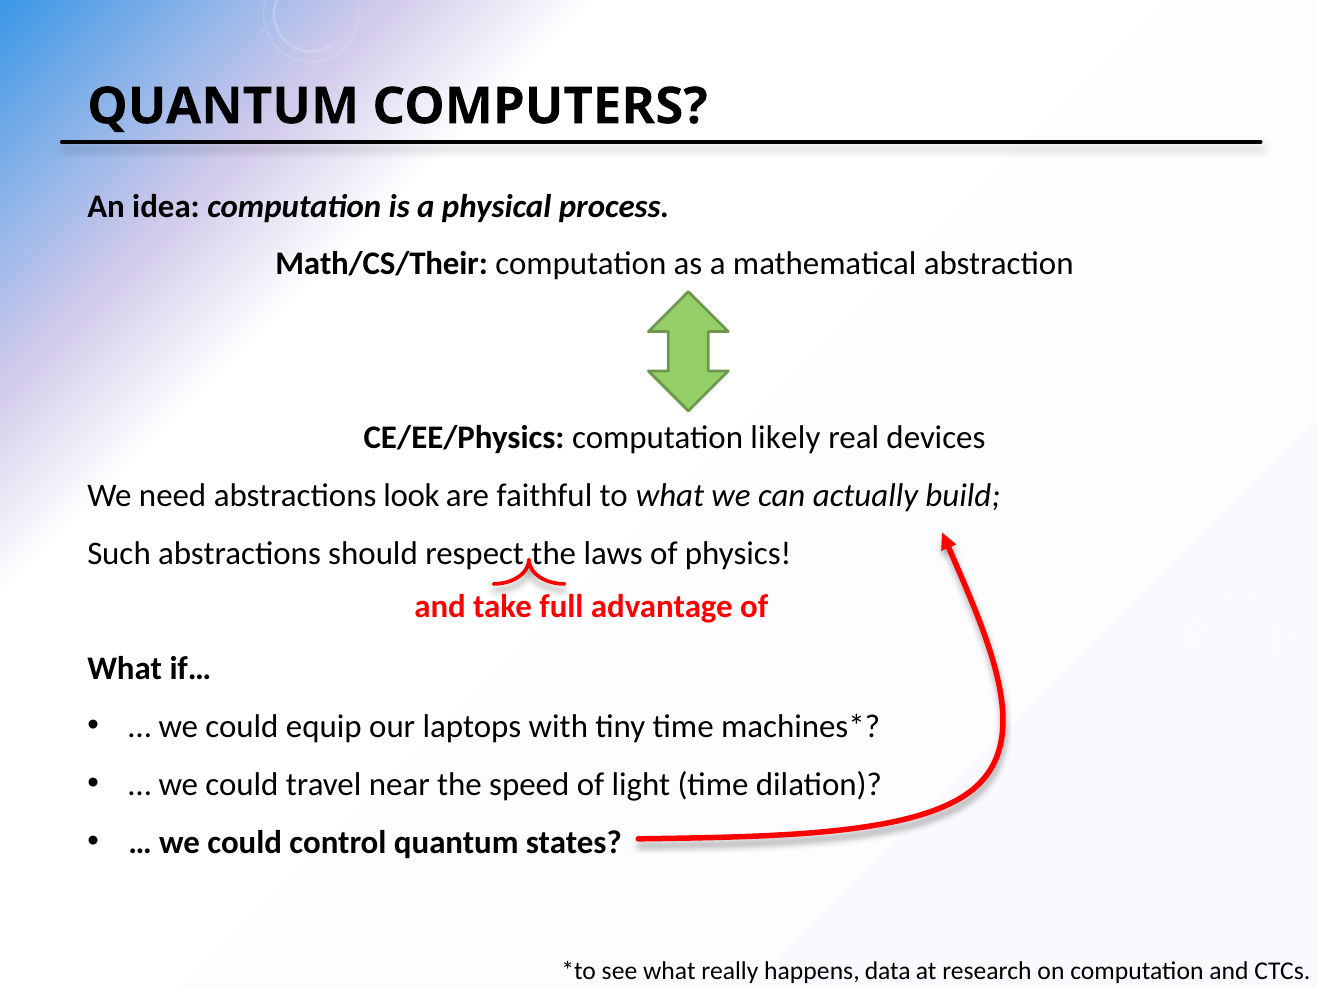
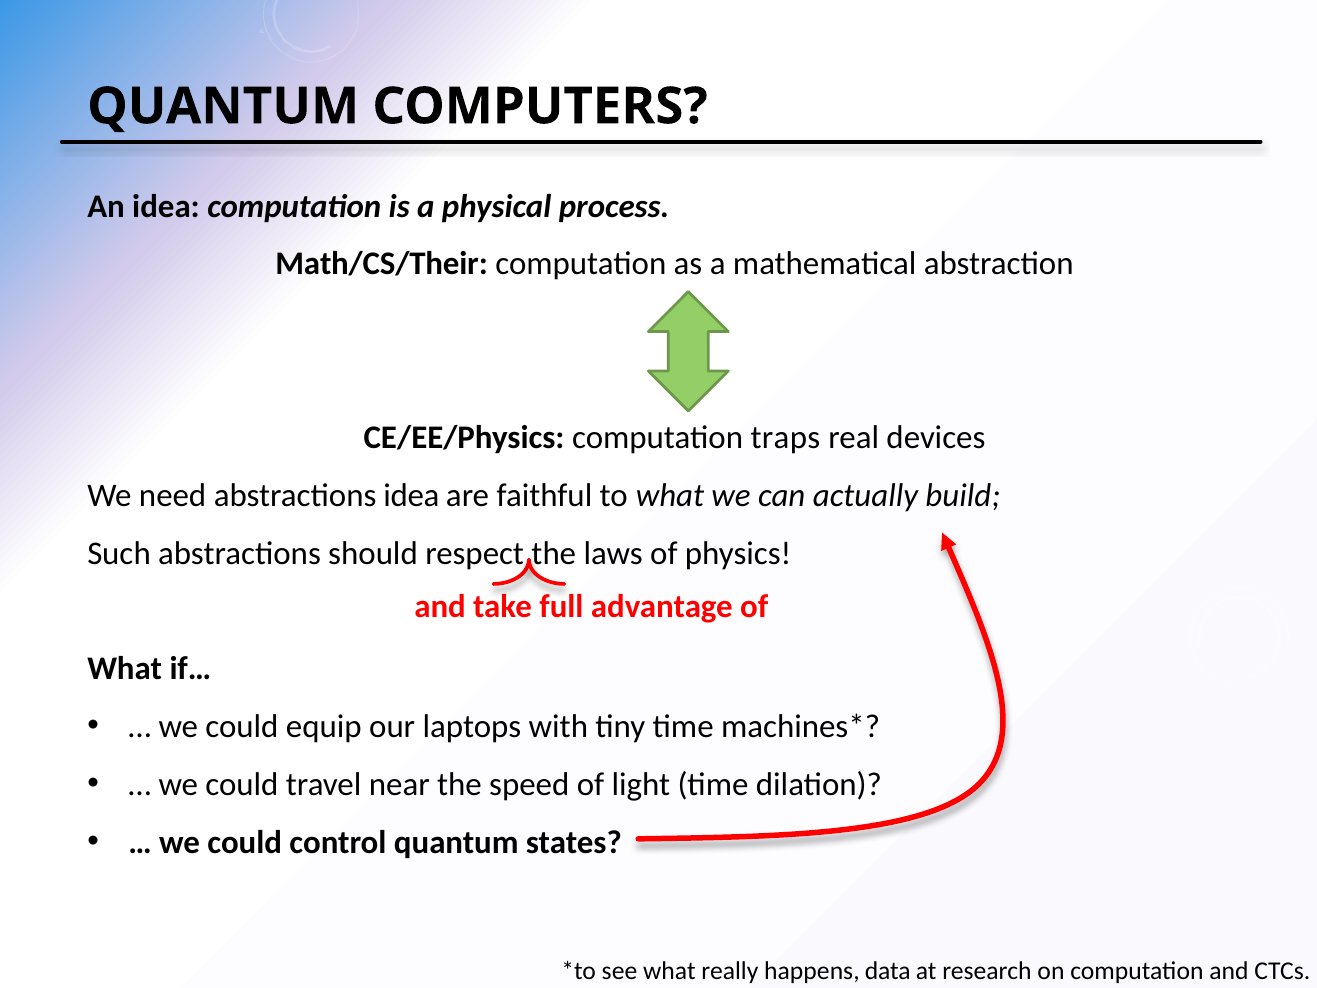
likely: likely -> traps (785, 437)
abstractions look: look -> idea (411, 495)
